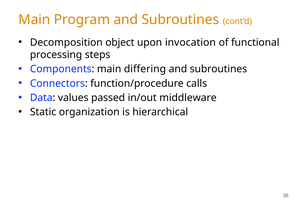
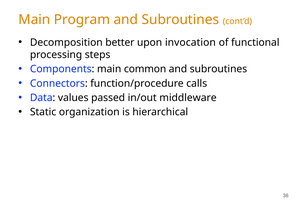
object: object -> better (120, 42)
differing: differing -> common (145, 69)
